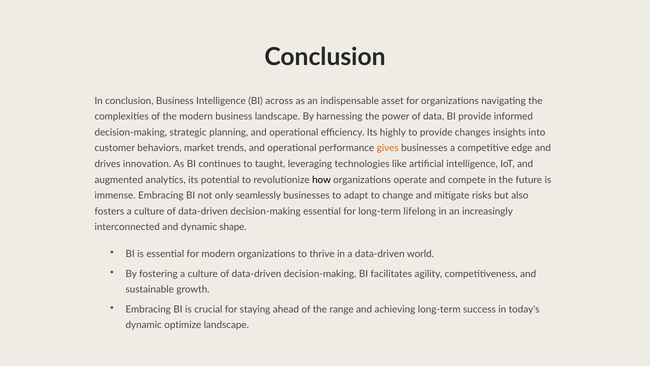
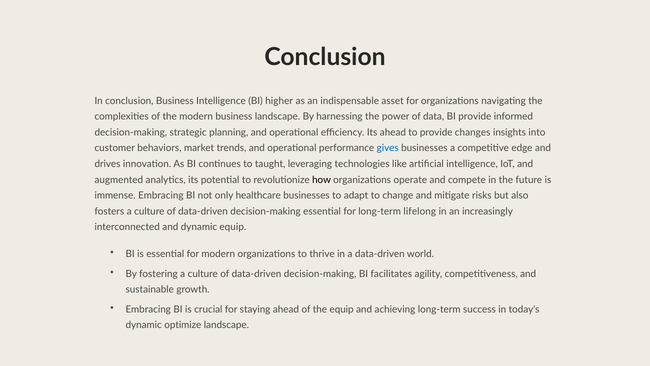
across: across -> higher (279, 101)
Its highly: highly -> ahead (393, 132)
gives colour: orange -> blue (388, 148)
seamlessly: seamlessly -> healthcare (258, 195)
dynamic shape: shape -> equip (233, 227)
the range: range -> equip (342, 309)
